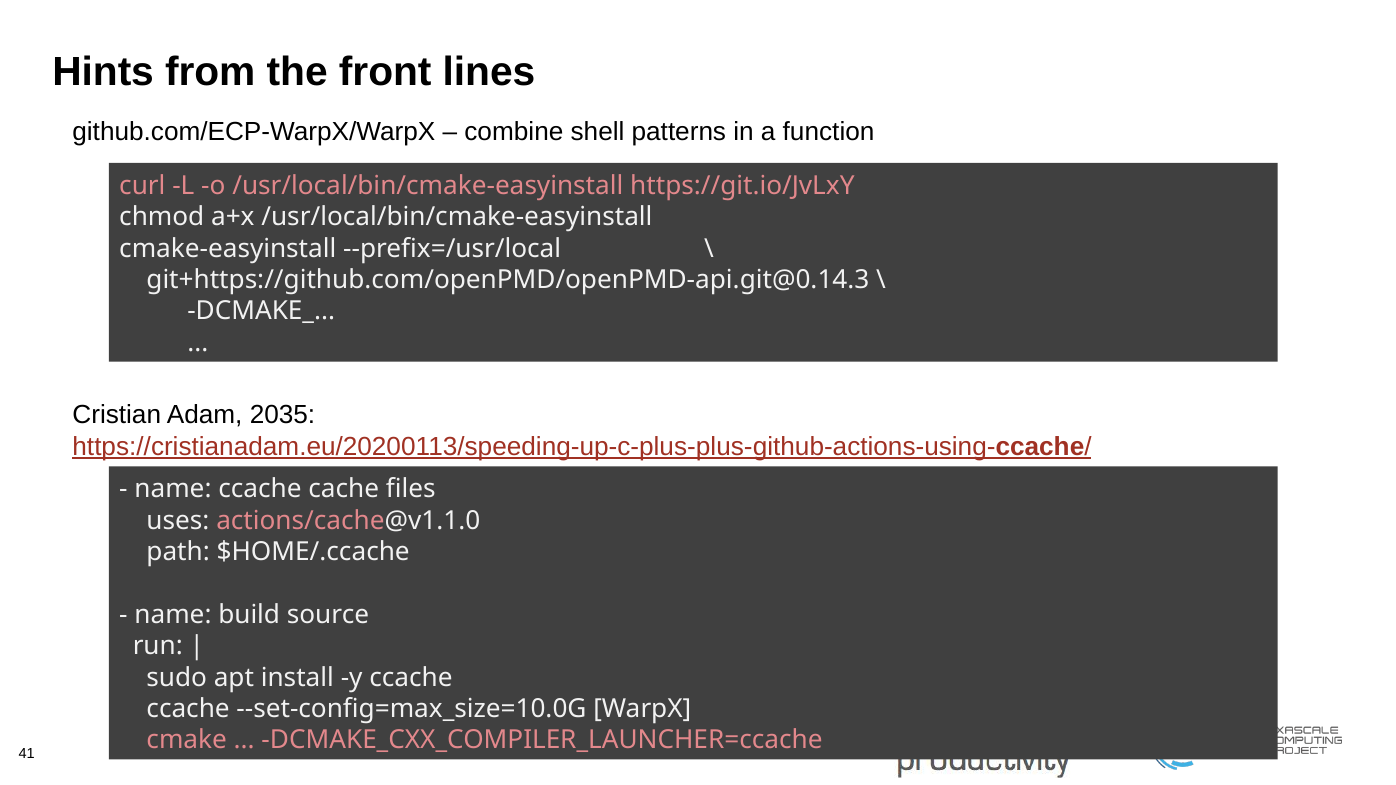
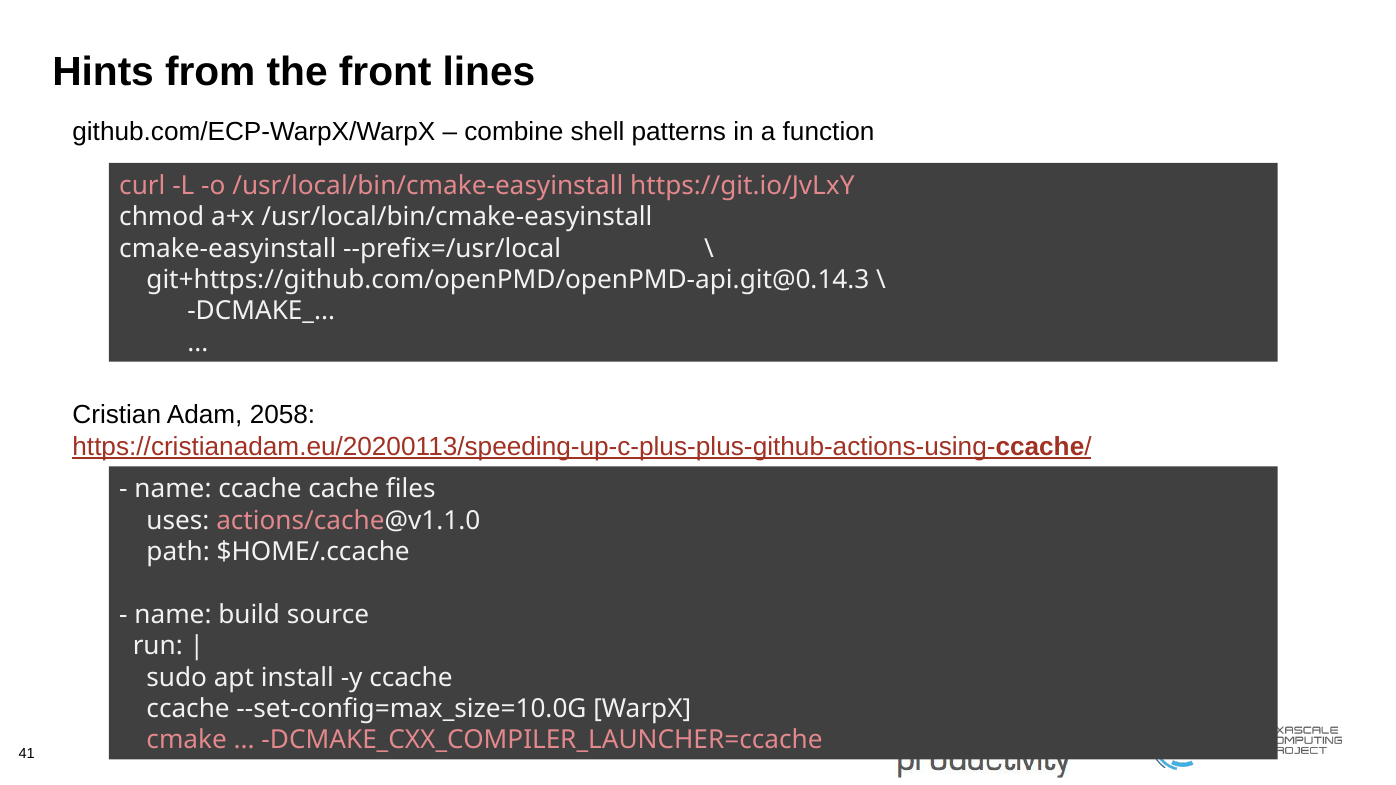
2035: 2035 -> 2058 (282, 415)
